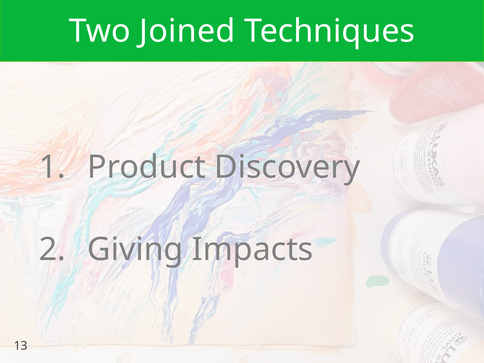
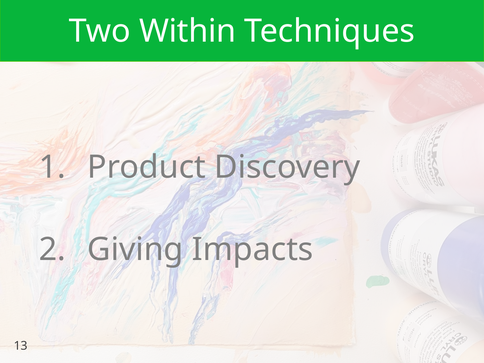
Joined: Joined -> Within (188, 31)
